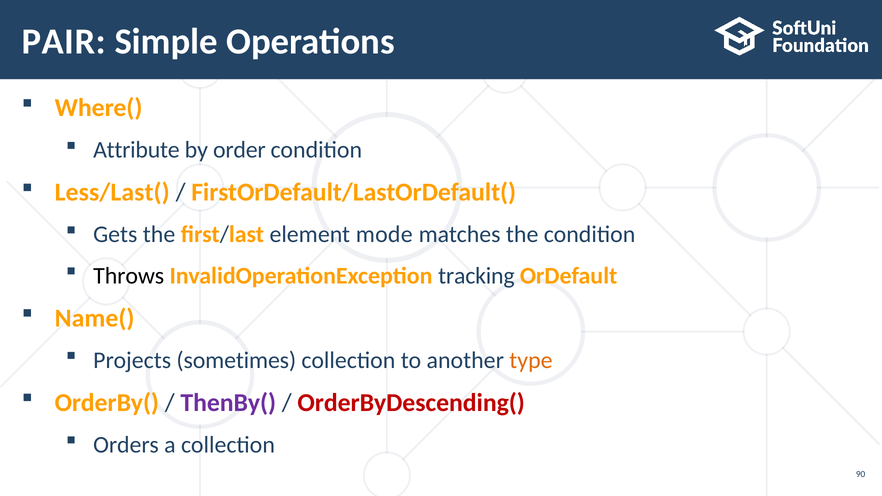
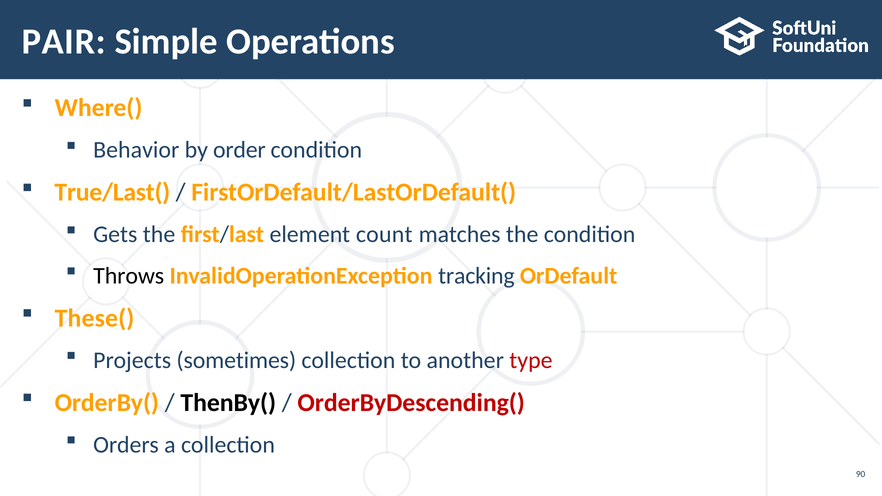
Attribute: Attribute -> Behavior (136, 150)
Less/Last(: Less/Last( -> True/Last( (112, 193)
mode: mode -> count (384, 235)
Name(: Name( -> These( (94, 318)
type colour: orange -> red (531, 360)
ThenBy( colour: purple -> black (228, 403)
